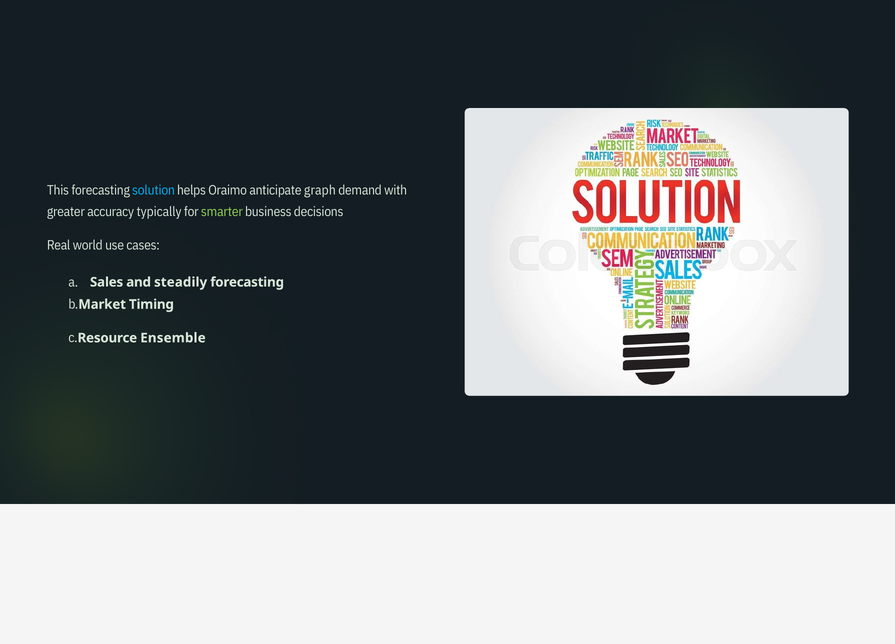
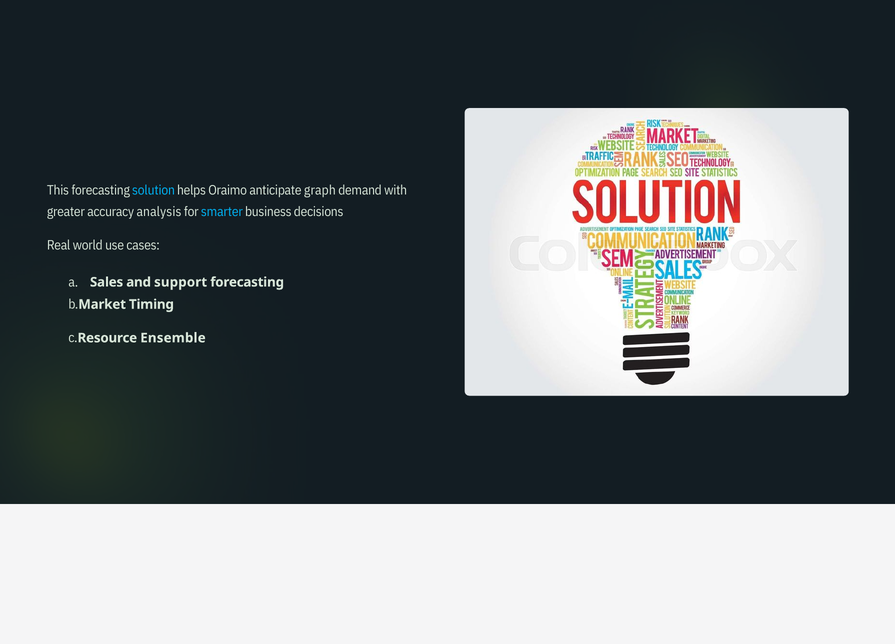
typically: typically -> analysis (159, 212)
smarter colour: light green -> light blue (222, 212)
steadily: steadily -> support (181, 282)
